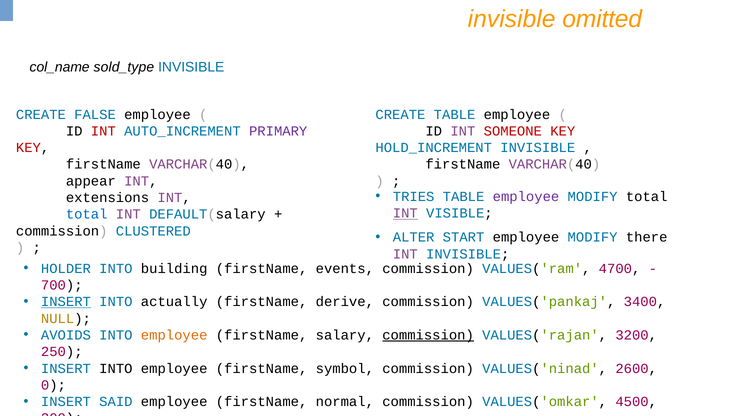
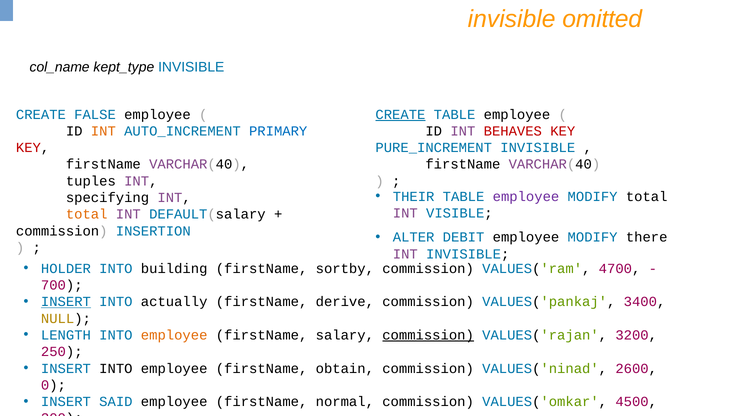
sold_type: sold_type -> kept_type (124, 67)
CREATE underline: none -> present (400, 115)
INT colour: red -> orange (103, 131)
PRIMARY colour: purple -> blue (278, 131)
SOMEONE: SOMEONE -> BEHAVES (513, 131)
HOLD_INCREMENT: HOLD_INCREMENT -> PURE_INCREMENT (434, 148)
appear: appear -> tuples (91, 181)
TRIES: TRIES -> THEIR (414, 197)
extensions: extensions -> specifying (108, 198)
INT underline: present -> none (405, 213)
total colour: blue -> orange (87, 214)
CLUSTERED: CLUSTERED -> INSERTION (153, 231)
START: START -> DEBIT (464, 237)
events: events -> sortby (345, 269)
AVOIDS: AVOIDS -> LENGTH (66, 335)
symbol: symbol -> obtain (345, 369)
